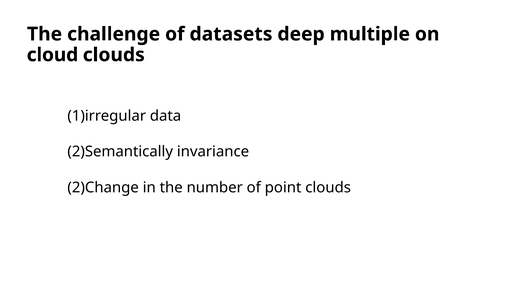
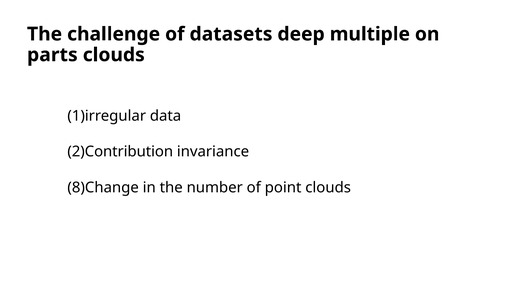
cloud: cloud -> parts (52, 55)
2)Semantically: 2)Semantically -> 2)Contribution (120, 152)
2)Change: 2)Change -> 8)Change (103, 188)
